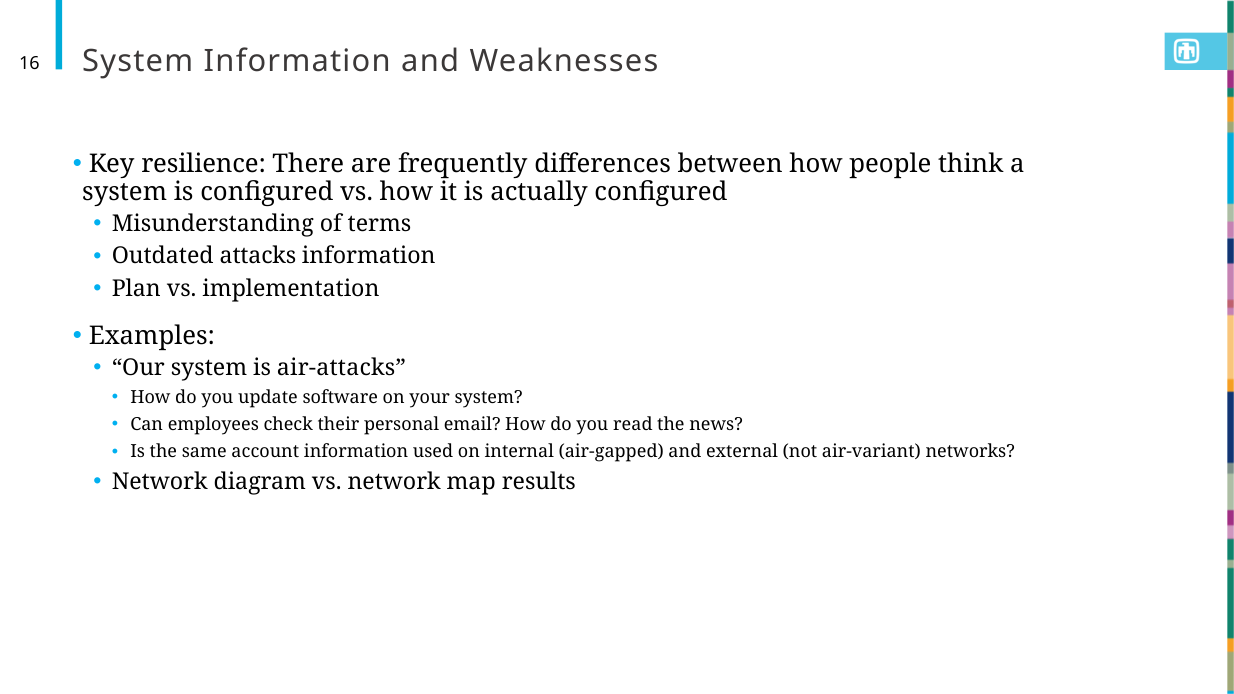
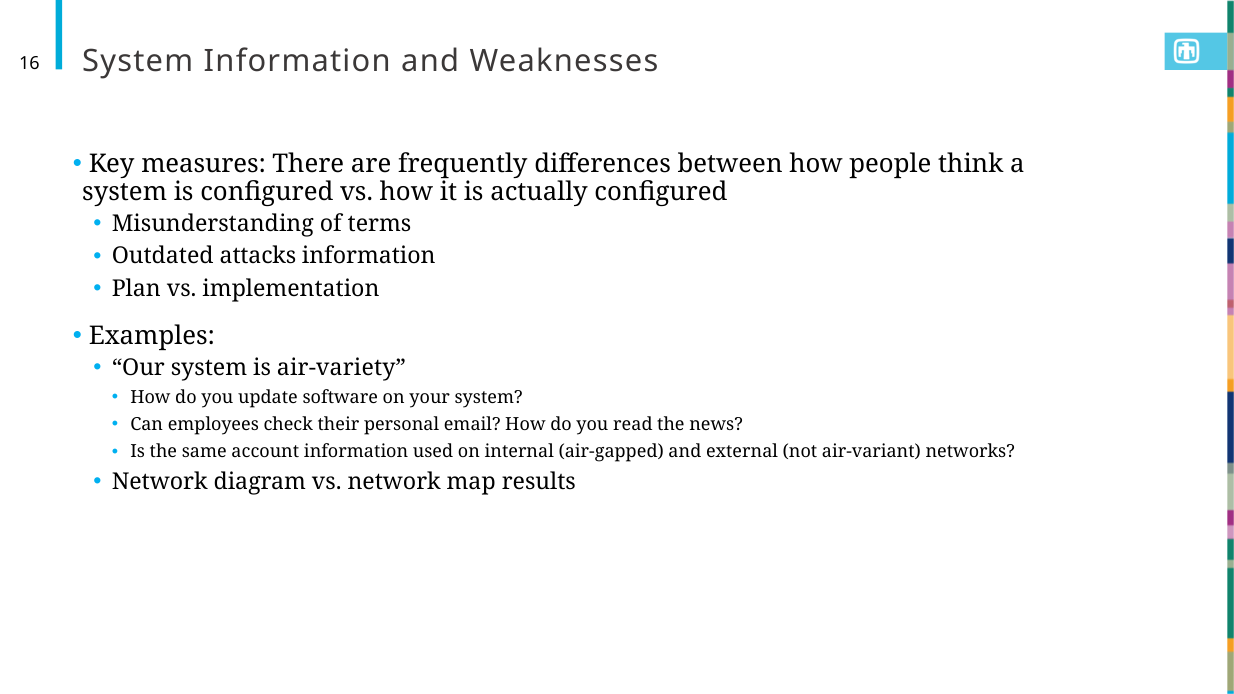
resilience: resilience -> measures (204, 164)
air-attacks: air-attacks -> air-variety (341, 368)
